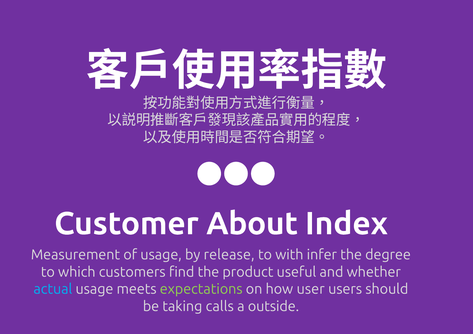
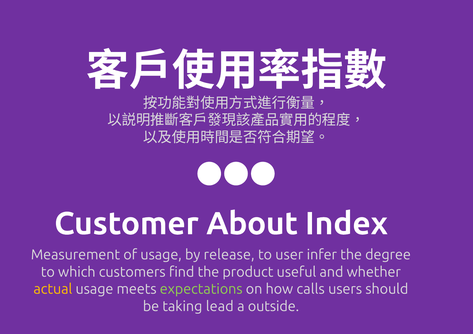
with: with -> user (289, 254)
actual colour: light blue -> yellow (53, 289)
user: user -> calls (311, 289)
calls: calls -> lead (220, 306)
